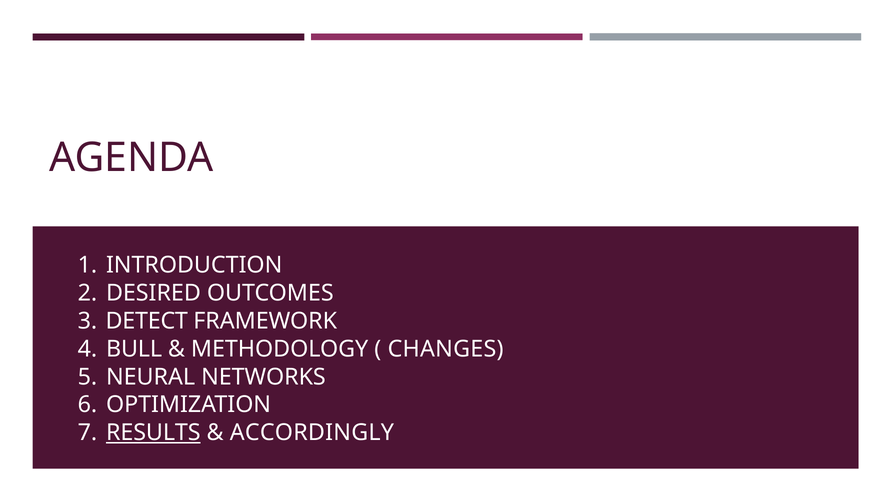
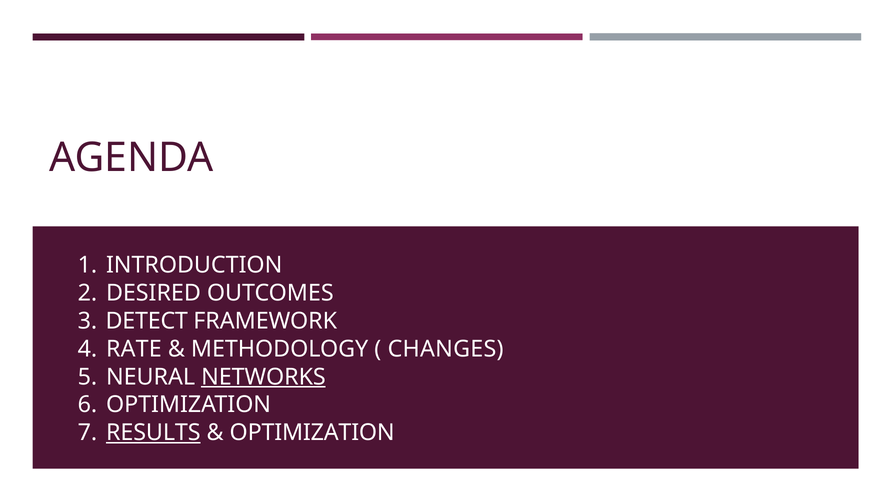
BULL: BULL -> RATE (134, 349)
NETWORKS underline: none -> present (263, 377)
ACCORDINGLY: ACCORDINGLY -> OPTIMIZATION (312, 433)
